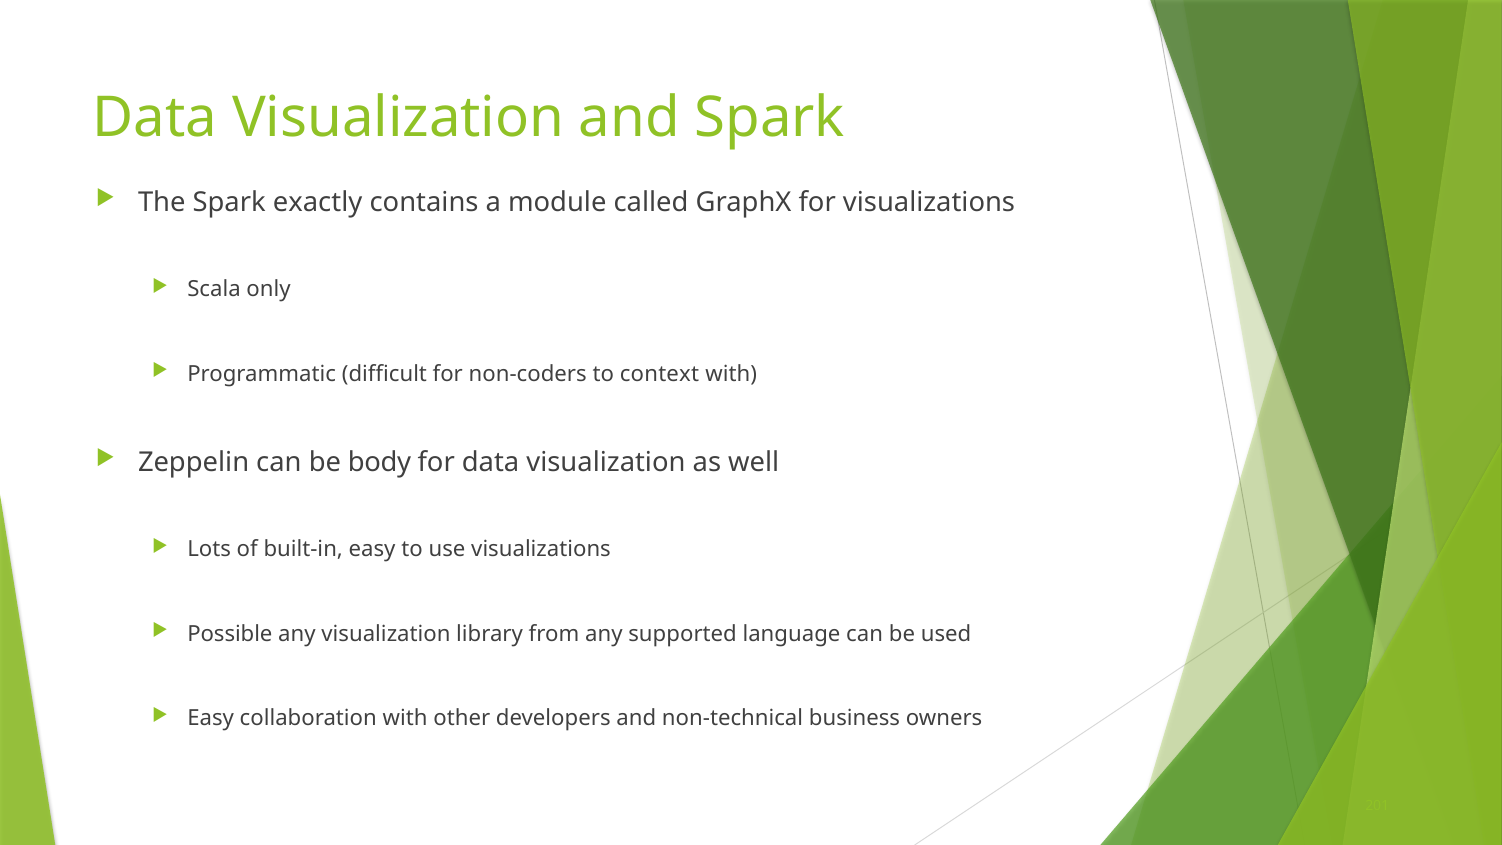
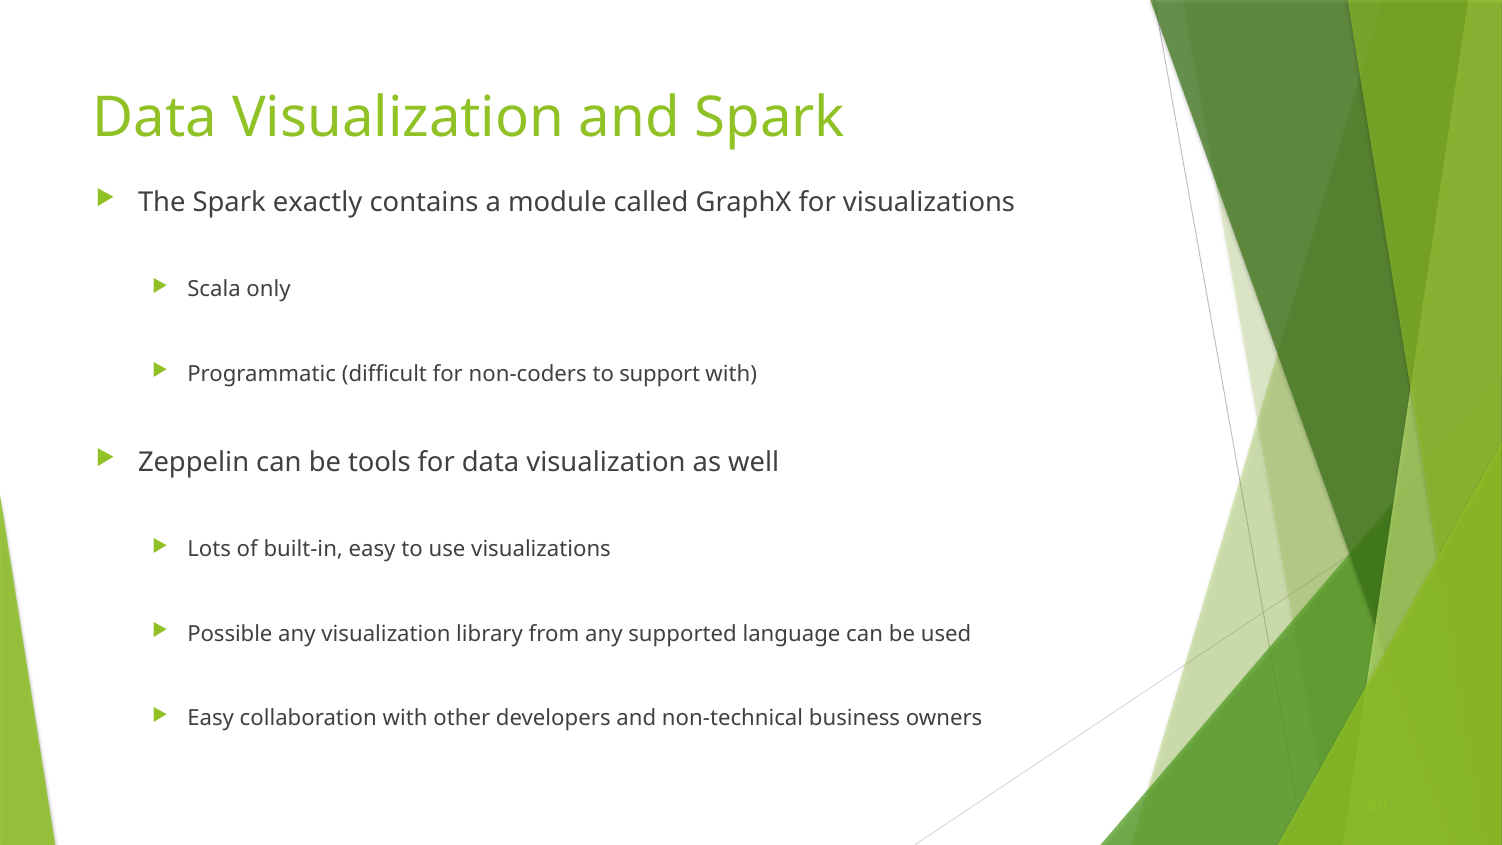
context: context -> support (660, 374)
body: body -> tools (379, 462)
